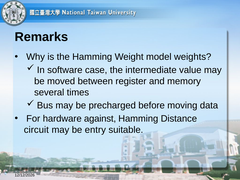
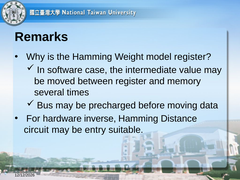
model weights: weights -> register (193, 57)
against: against -> inverse (100, 119)
